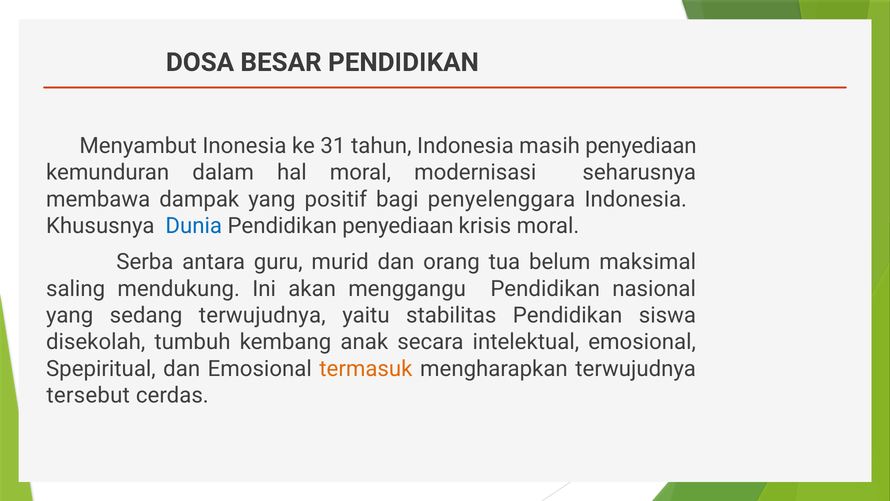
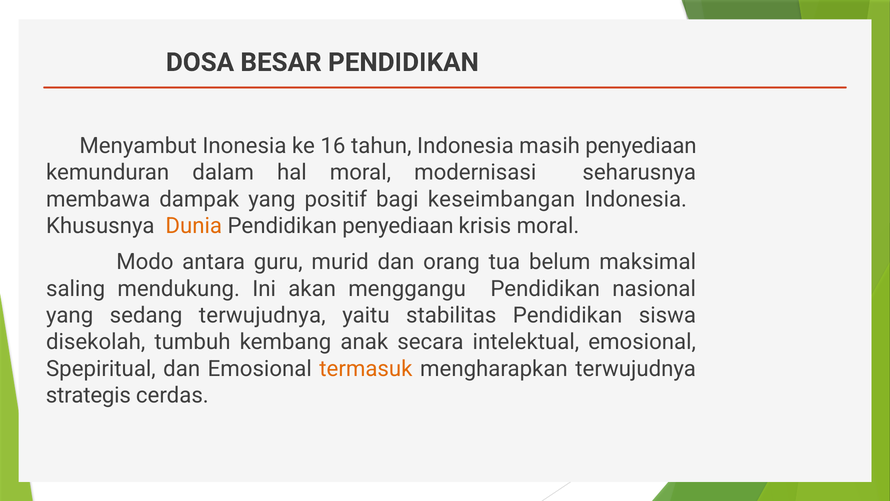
31: 31 -> 16 (333, 146)
penyelenggara: penyelenggara -> keseimbangan (501, 199)
Dunia colour: blue -> orange (194, 226)
Serba: Serba -> Modo (145, 262)
tersebut: tersebut -> strategis (88, 395)
